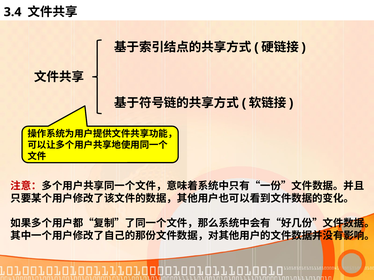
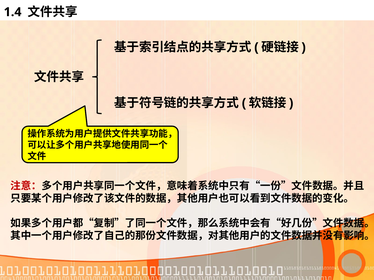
3.4: 3.4 -> 1.4 (13, 12)
